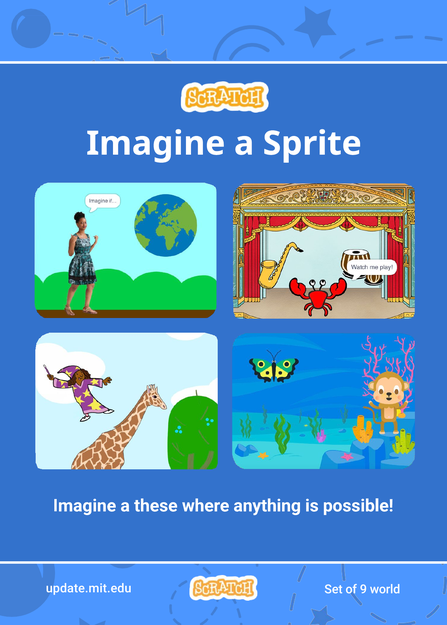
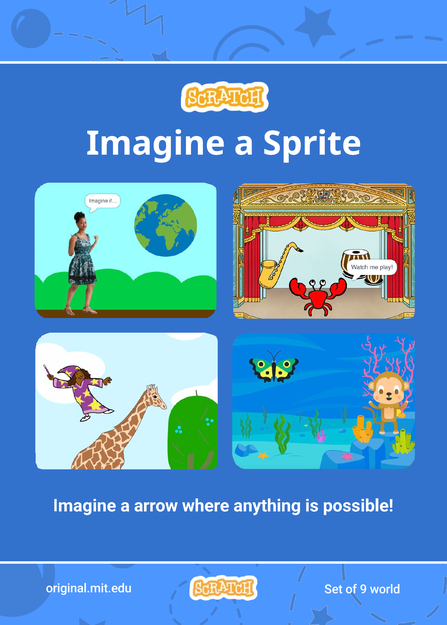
these: these -> arrow (156, 506)
update.mit.edu: update.mit.edu -> original.mit.edu (89, 589)
